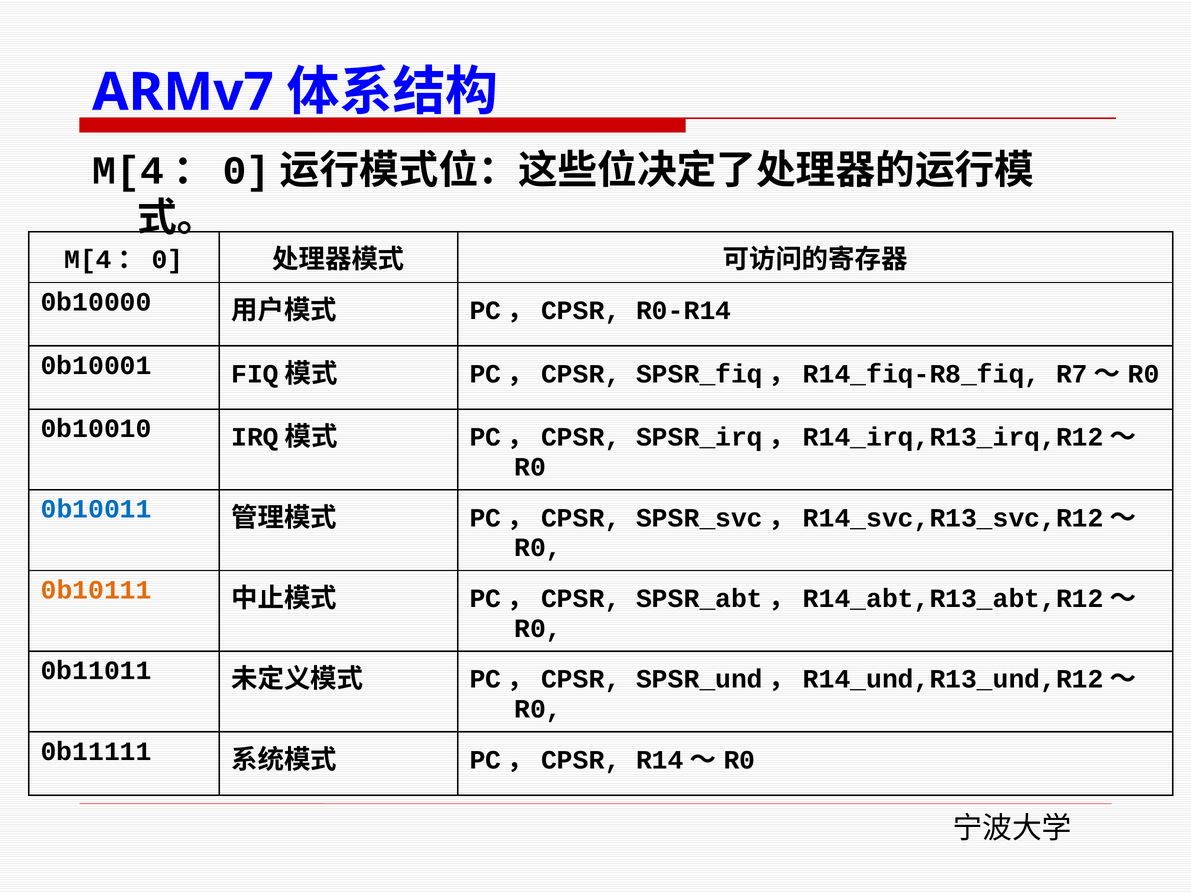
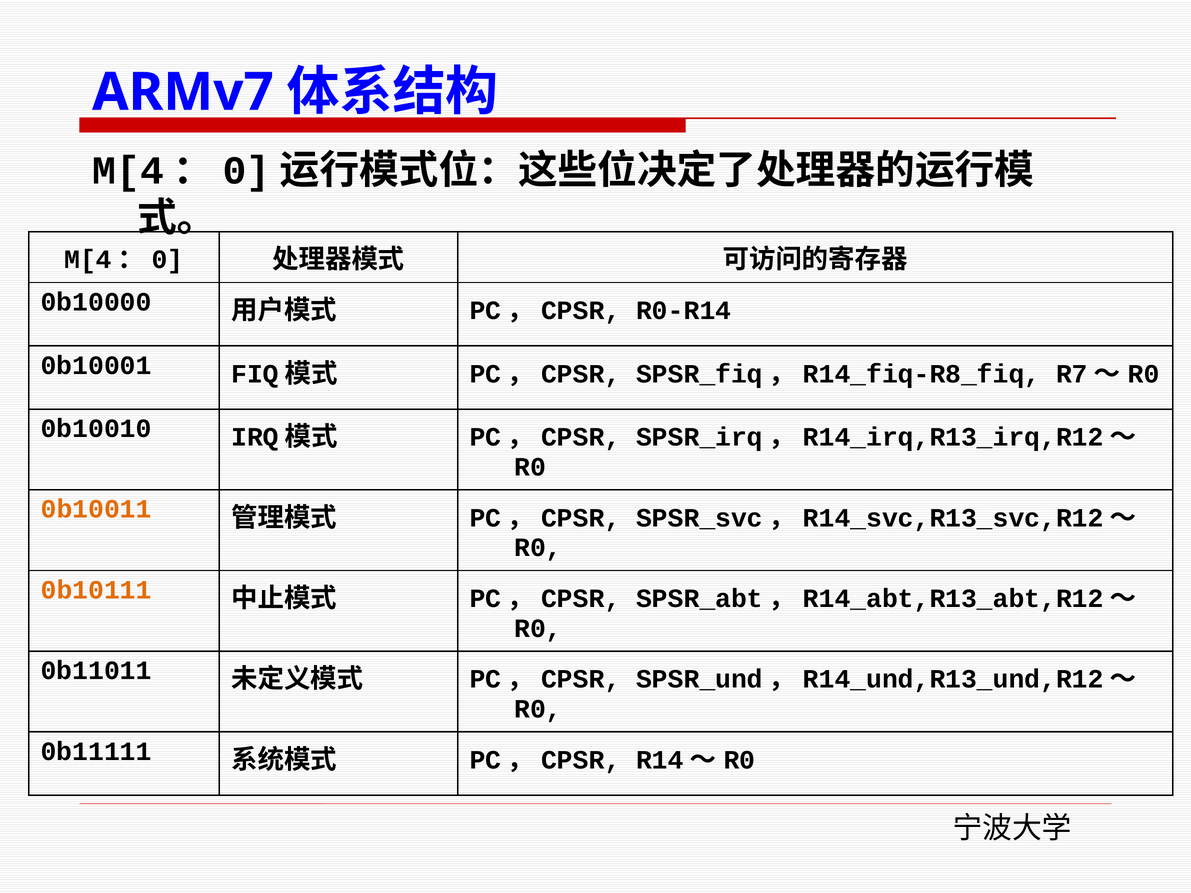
0b10011 colour: blue -> orange (96, 509)
